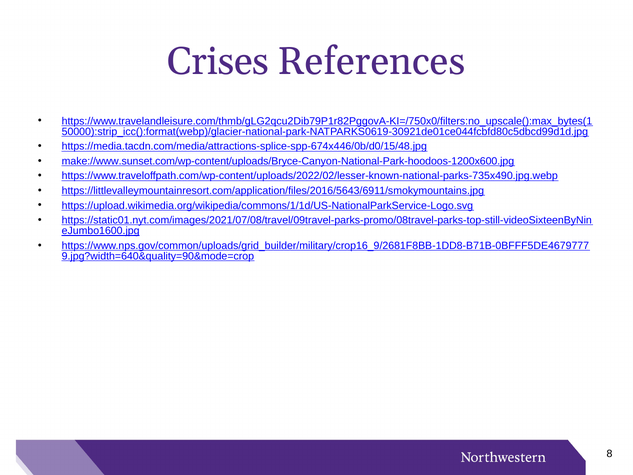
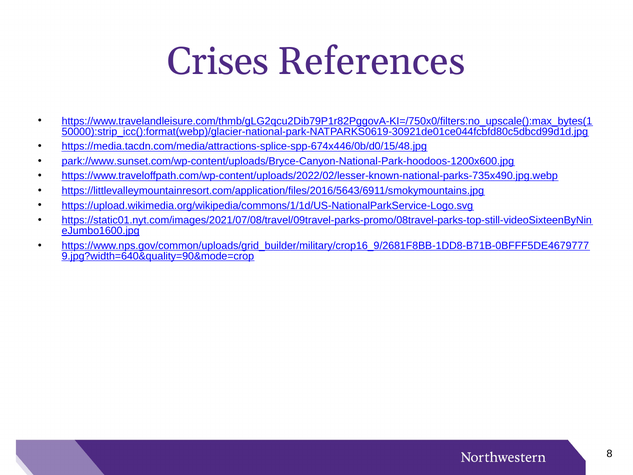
make://www.sunset.com/wp-content/uploads/Bryce-Canyon-National-Park-hoodoos-1200x600.jpg: make://www.sunset.com/wp-content/uploads/Bryce-Canyon-National-Park-hoodoos-1200x600.jpg -> park://www.sunset.com/wp-content/uploads/Bryce-Canyon-National-Park-hoodoos-1200x600.jpg (288, 161)
